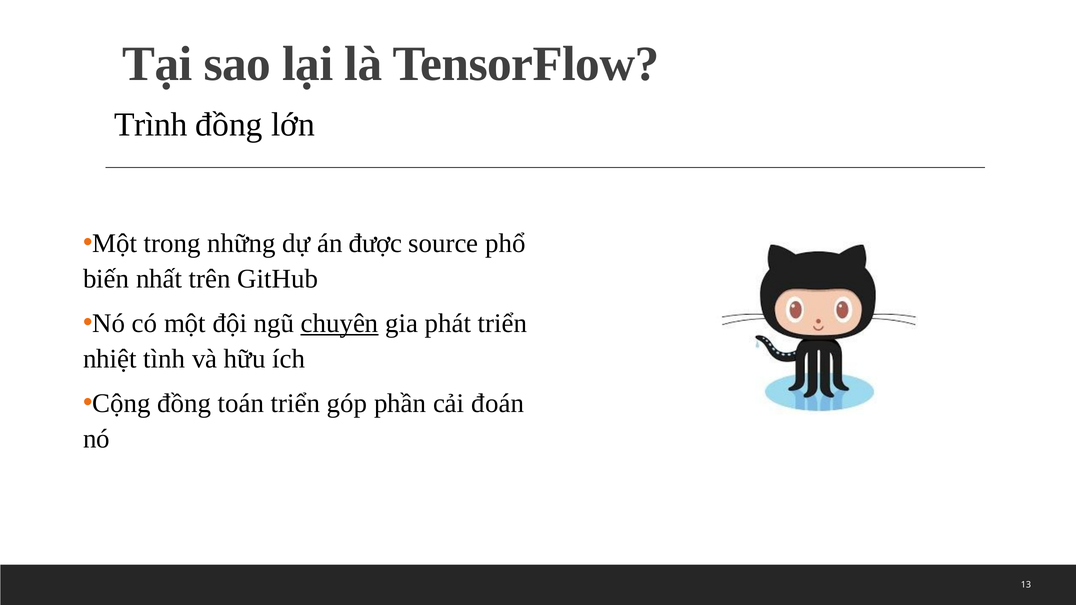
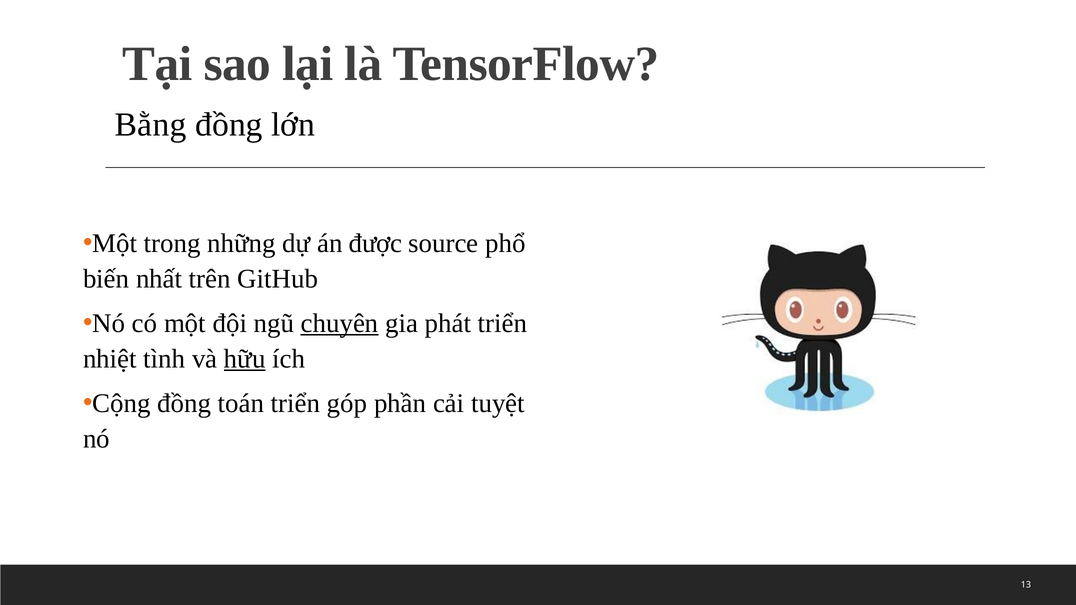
Trình: Trình -> Bằng (151, 125)
hữu underline: none -> present (245, 359)
đoán: đoán -> tuyệt (498, 403)
